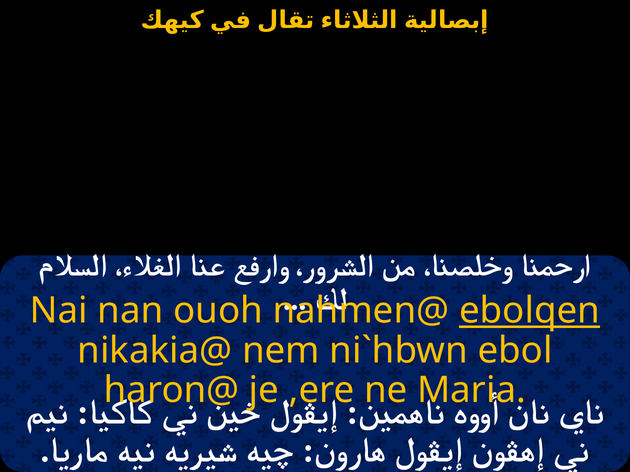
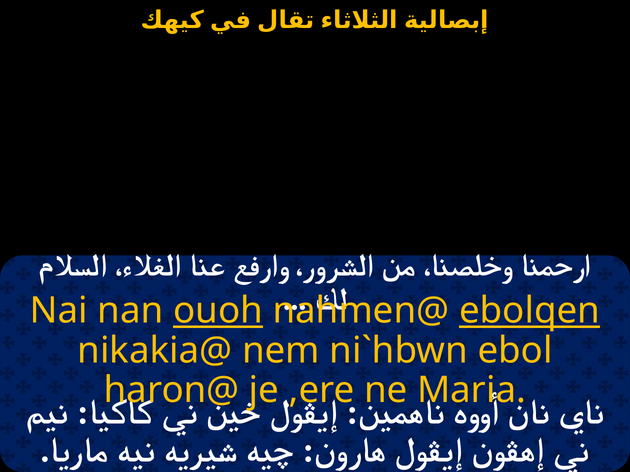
ouoh underline: none -> present (218, 311)
